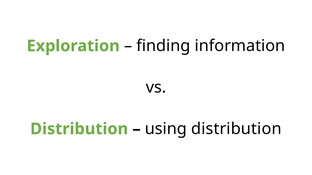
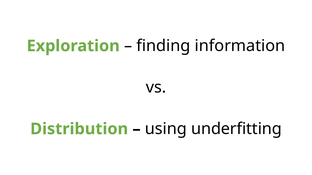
using distribution: distribution -> underfitting (236, 129)
